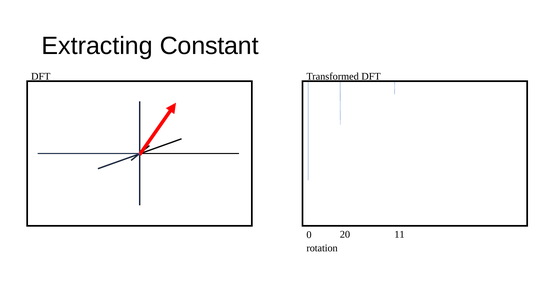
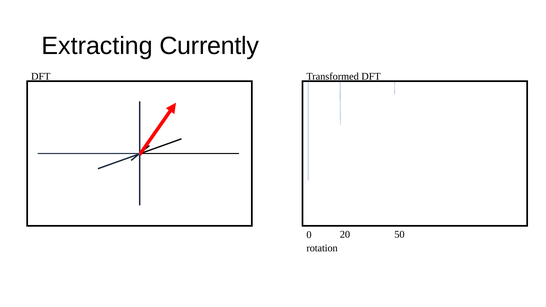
Constant: Constant -> Currently (209, 46)
11: 11 -> 50 (399, 235)
